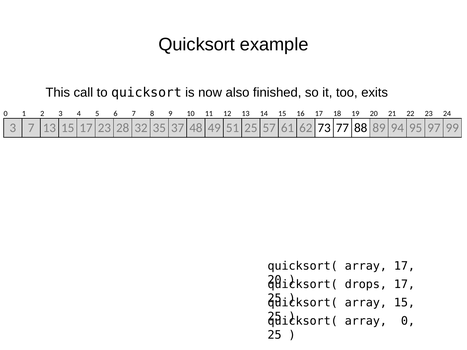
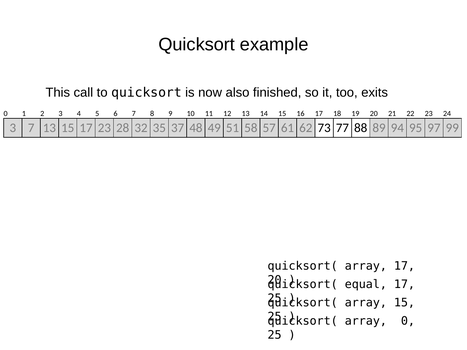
51 25: 25 -> 58 (251, 128)
drops: drops -> equal (366, 285)
